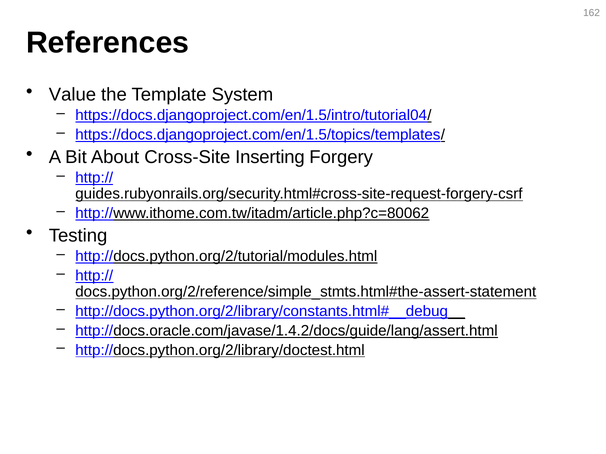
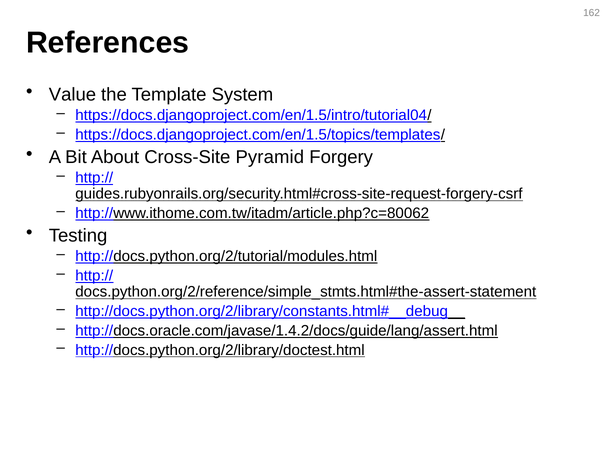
Inserting: Inserting -> Pyramid (270, 157)
